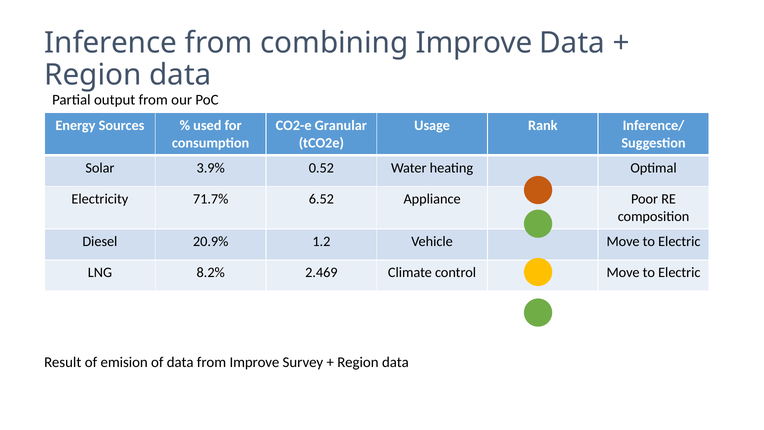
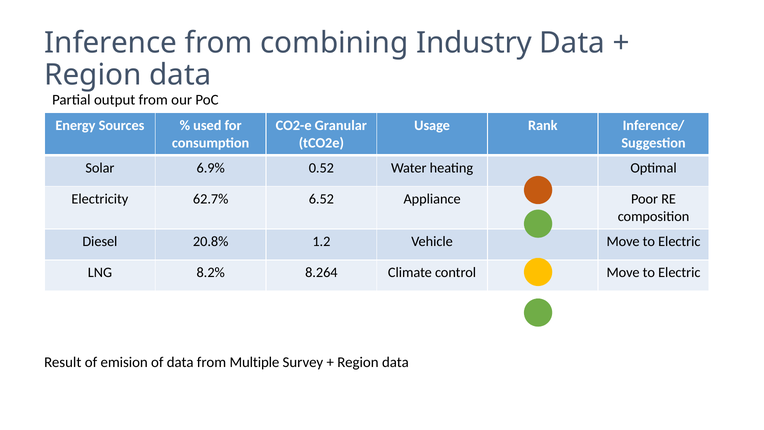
combining Improve: Improve -> Industry (474, 43)
3.9%: 3.9% -> 6.9% (211, 168)
71.7%: 71.7% -> 62.7% (211, 199)
20.9%: 20.9% -> 20.8% (211, 241)
2.469: 2.469 -> 8.264 (321, 272)
from Improve: Improve -> Multiple (254, 362)
